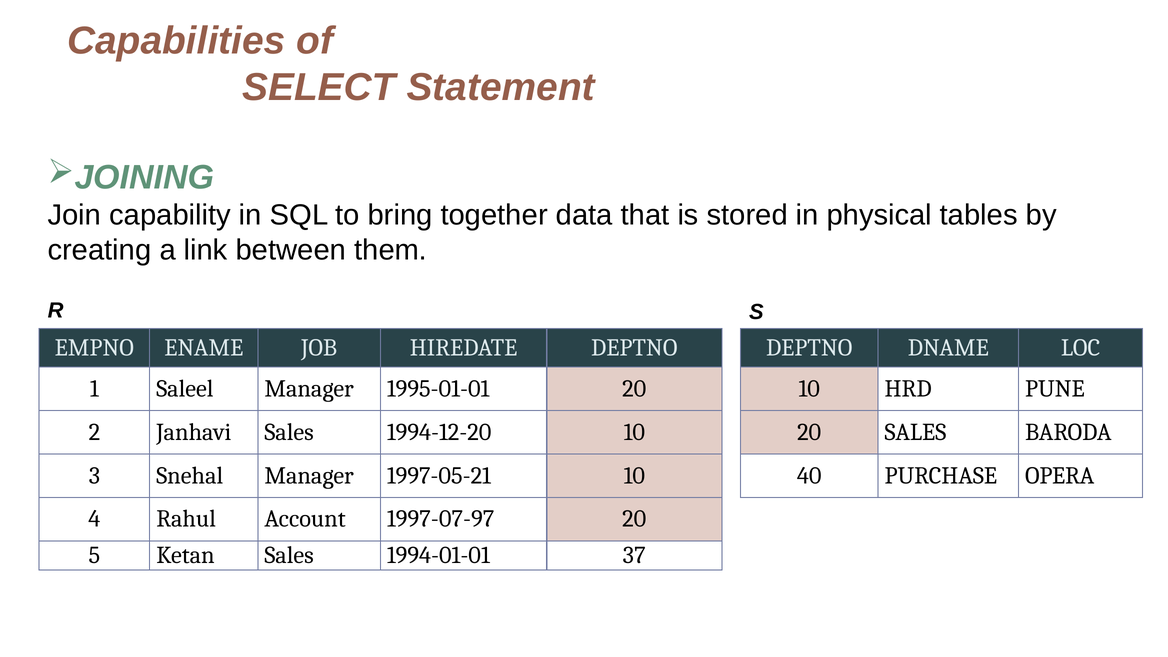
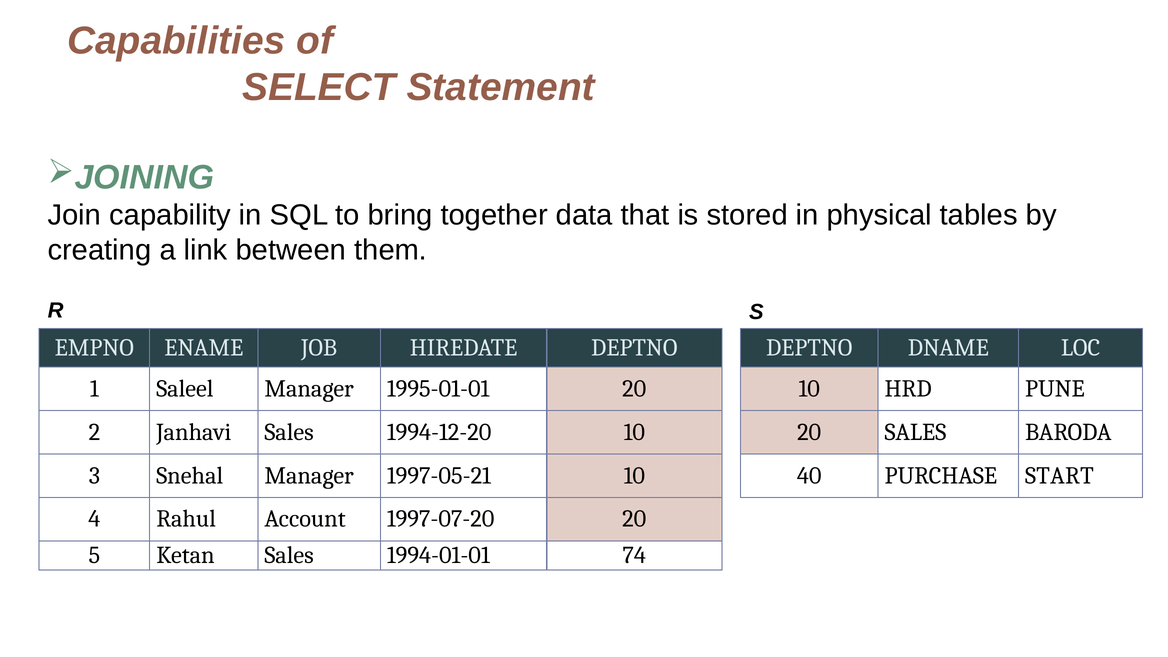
OPERA: OPERA -> START (1059, 476)
1997-07-97: 1997-07-97 -> 1997-07-20 (441, 519)
37: 37 -> 74 (634, 555)
